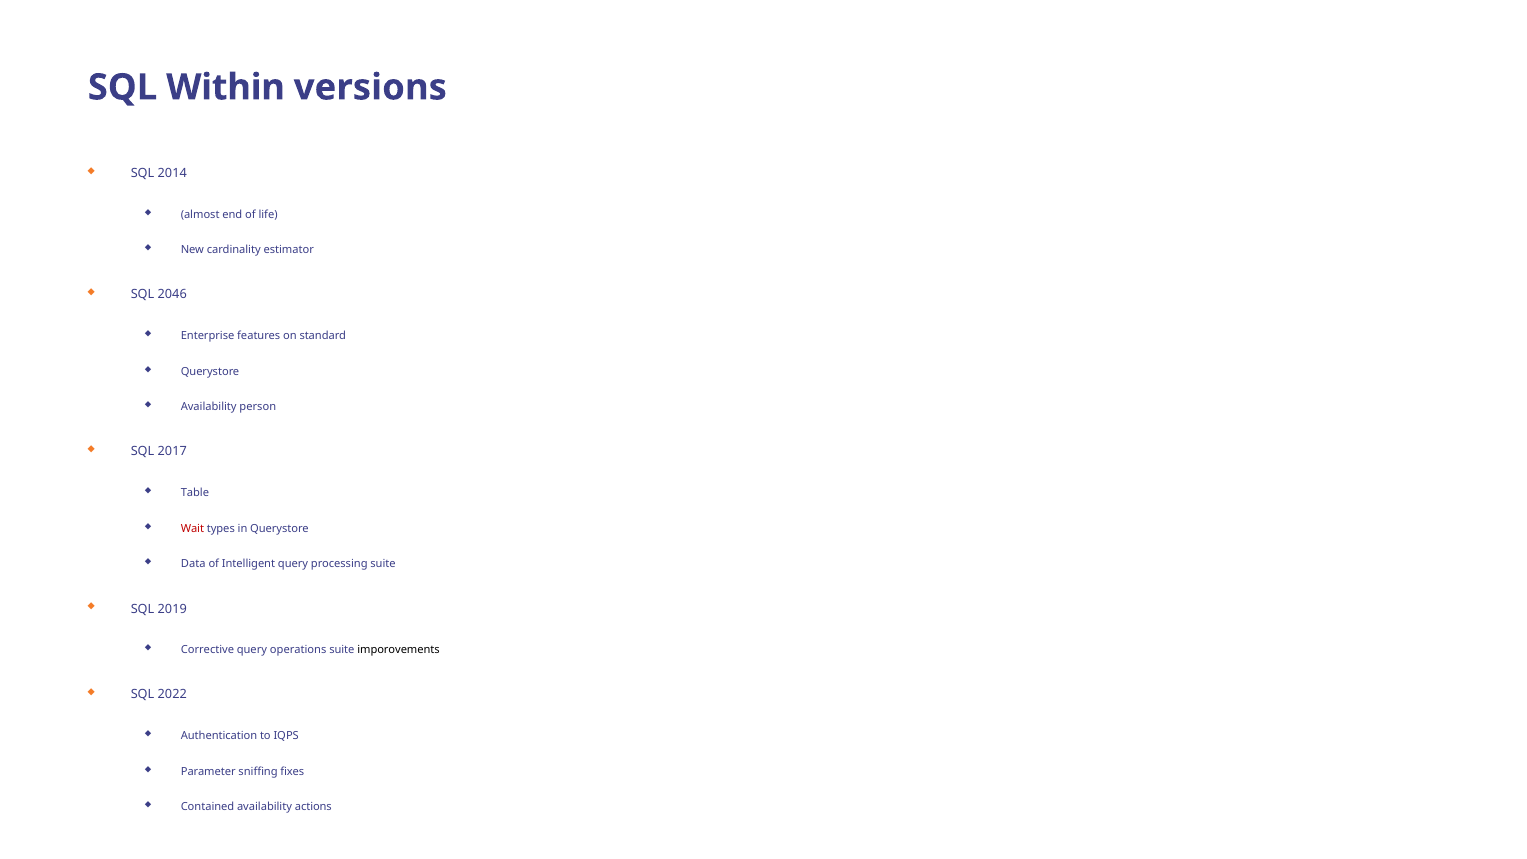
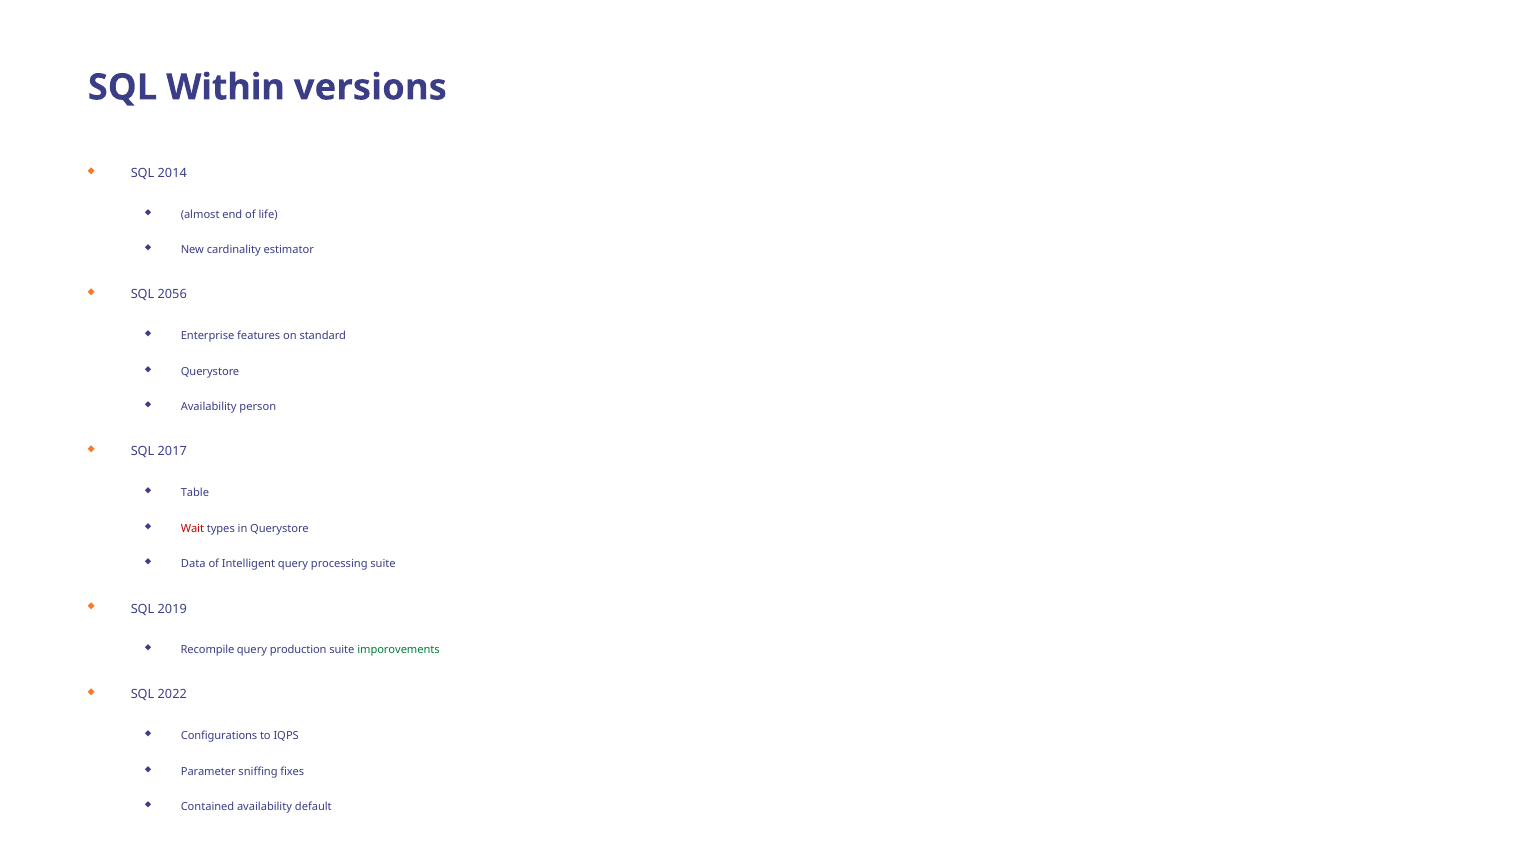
2046: 2046 -> 2056 (172, 295)
Corrective: Corrective -> Recompile (208, 650)
operations: operations -> production (298, 650)
imporovements colour: black -> green (399, 650)
Authentication: Authentication -> Configurations (219, 736)
actions: actions -> default (313, 807)
